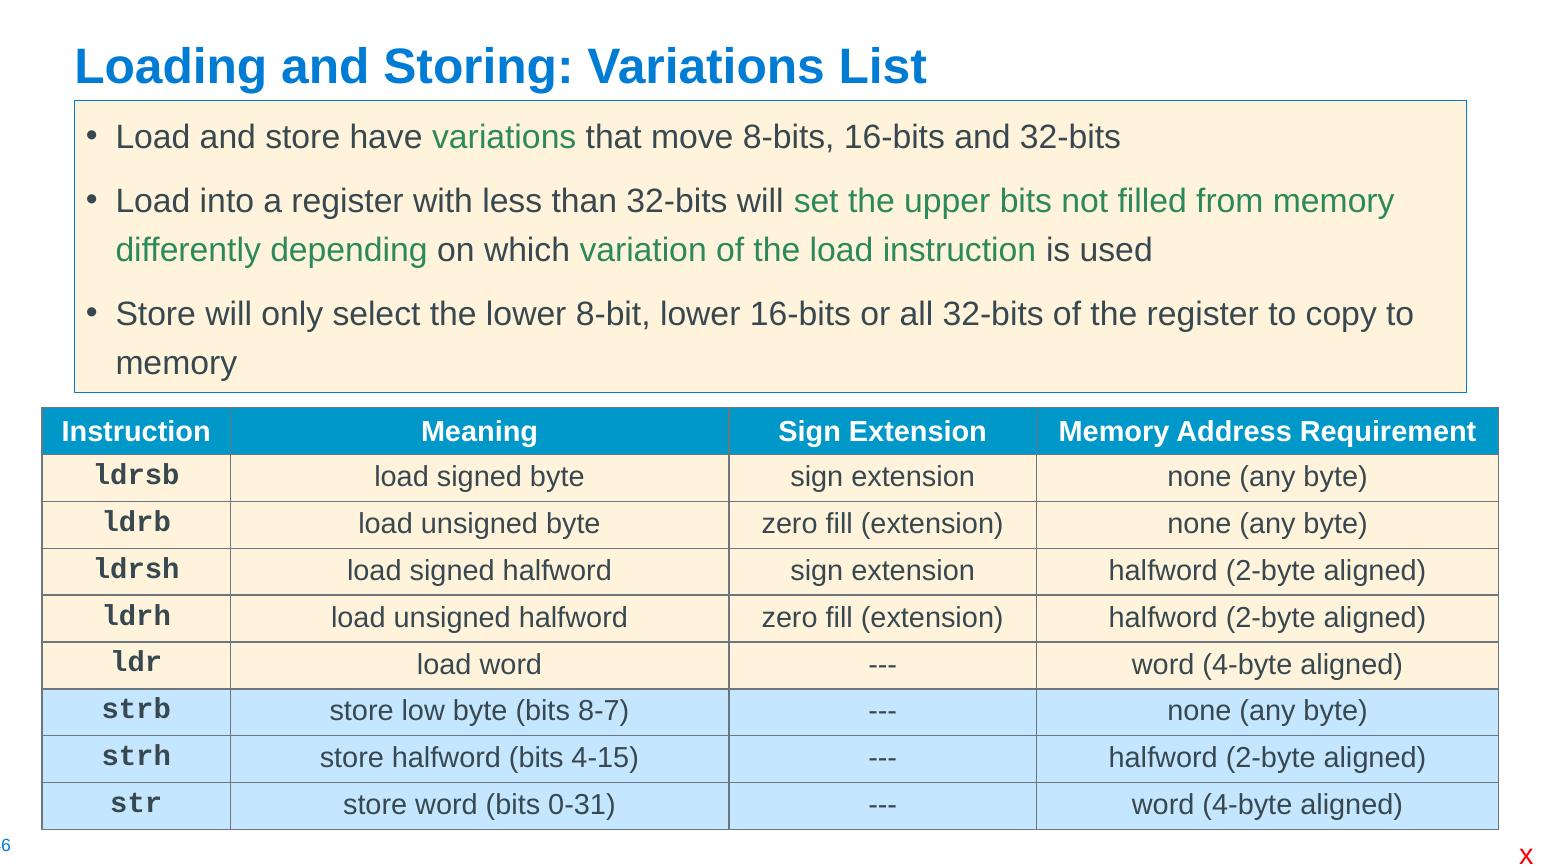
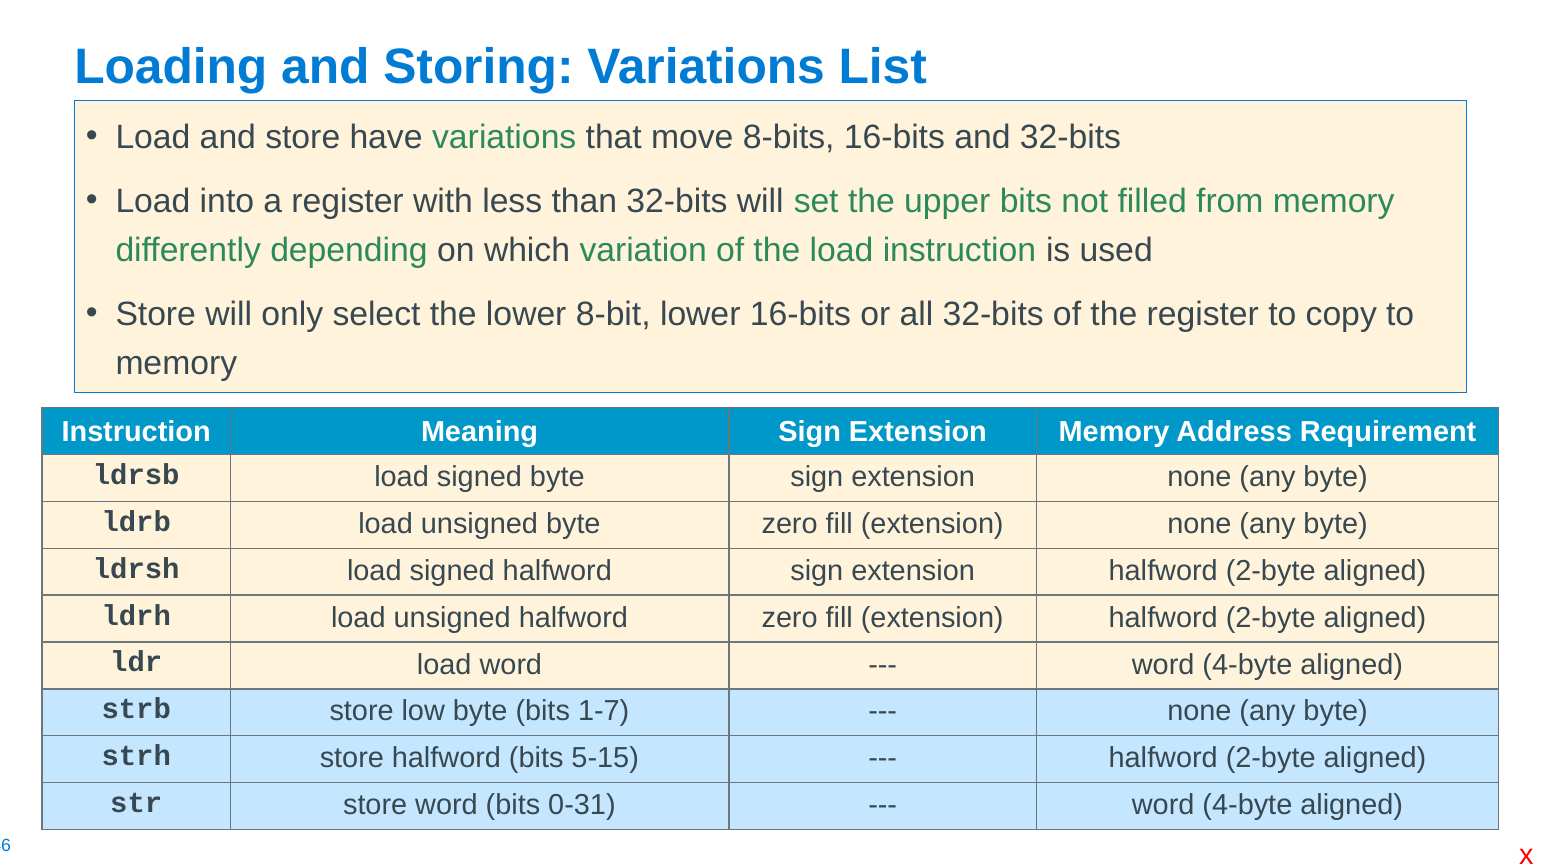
8-7: 8-7 -> 1-7 (604, 711)
4-15: 4-15 -> 5-15 (605, 758)
